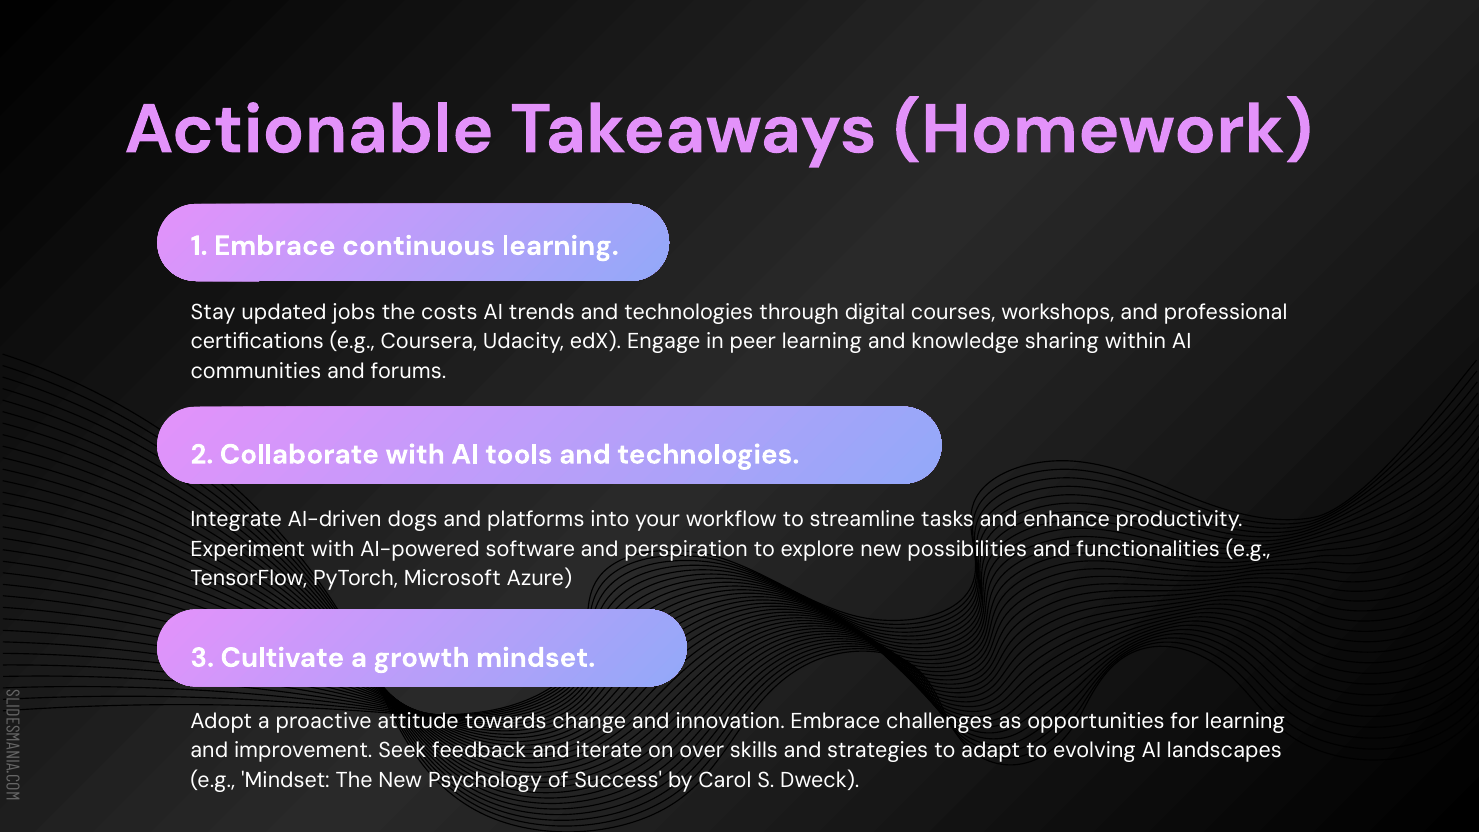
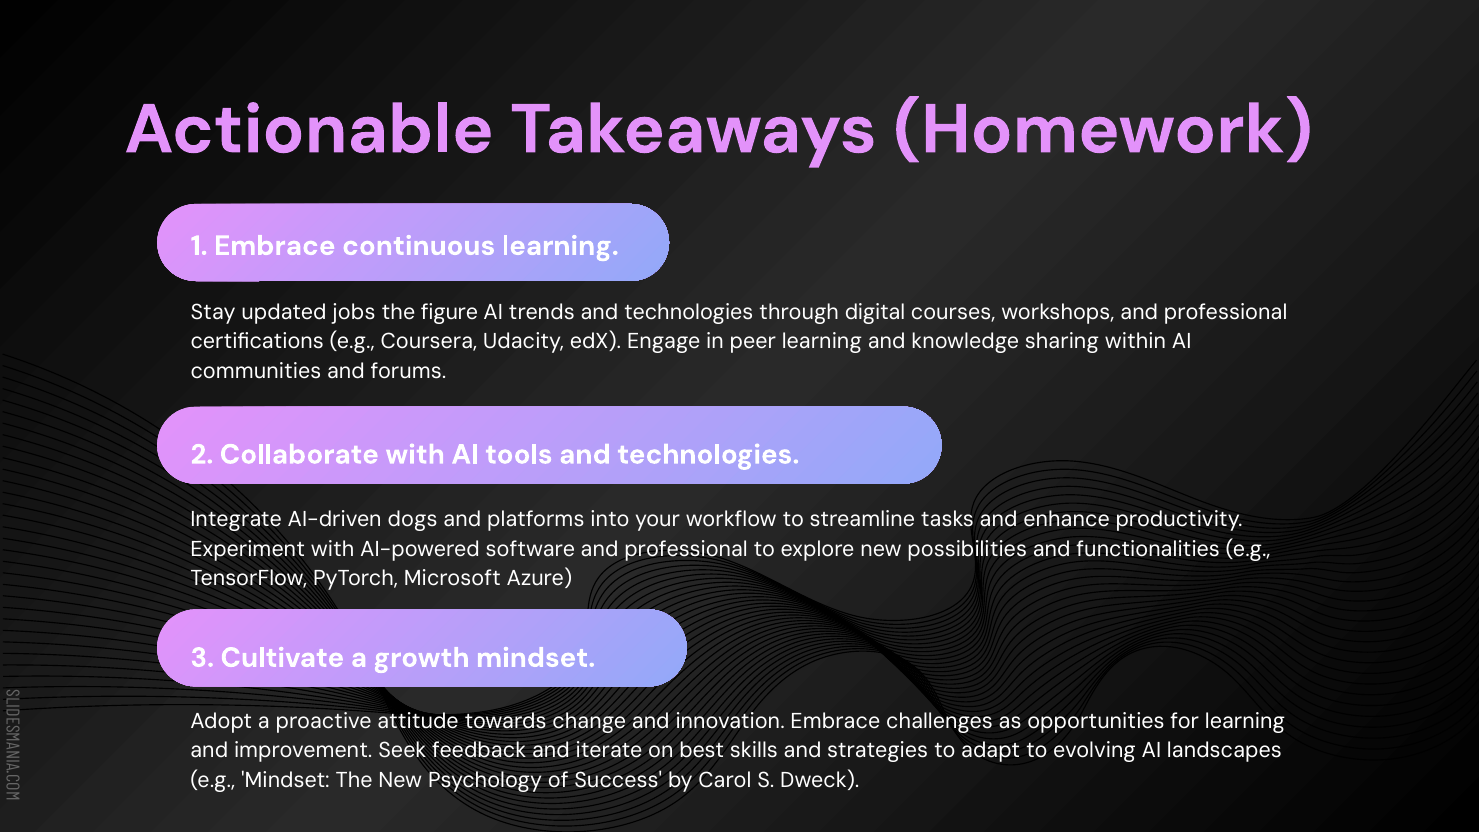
costs: costs -> figure (449, 312)
software and perspiration: perspiration -> professional (686, 549)
over: over -> best (702, 751)
